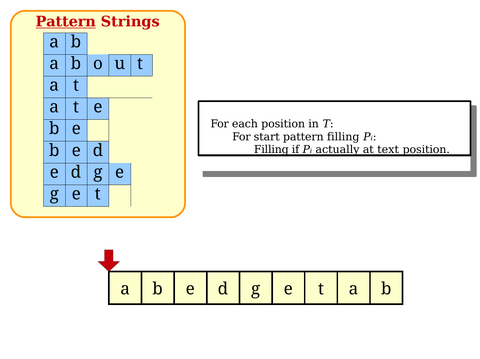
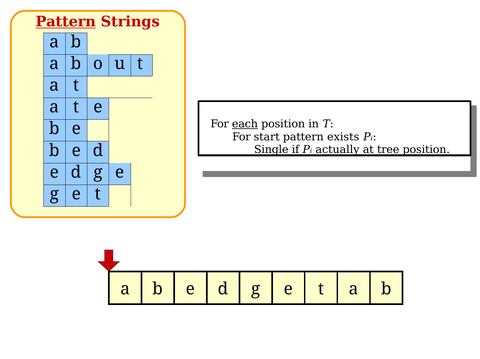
each underline: none -> present (245, 124)
pattern filling: filling -> exists (343, 137)
Filling: Filling -> Single (271, 150)
text: text -> tree (388, 150)
